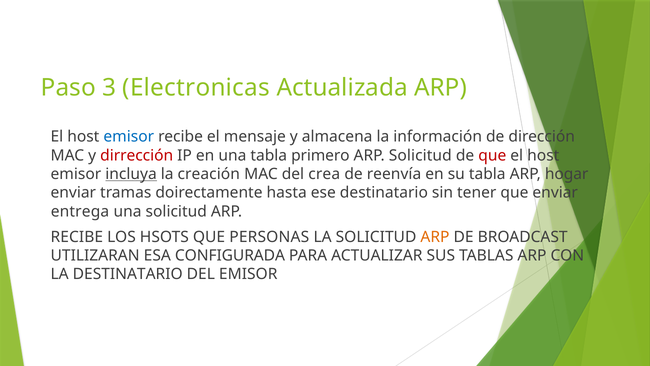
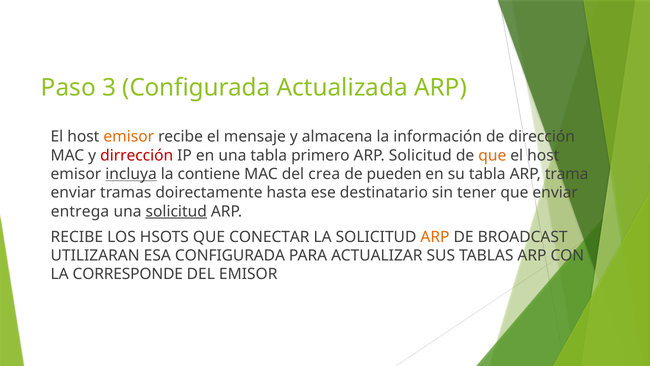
3 Electronicas: Electronicas -> Configurada (196, 88)
emisor colour: blue -> orange (129, 137)
que colour: red -> orange (492, 155)
creación: creación -> contiene (209, 174)
reenvía: reenvía -> pueden (394, 174)
hogar: hogar -> trama (567, 174)
solicitud underline: none -> present (176, 211)
PERSONAS: PERSONAS -> CONECTAR (269, 237)
LA DESTINATARIO: DESTINATARIO -> CORRESPONDE (128, 274)
